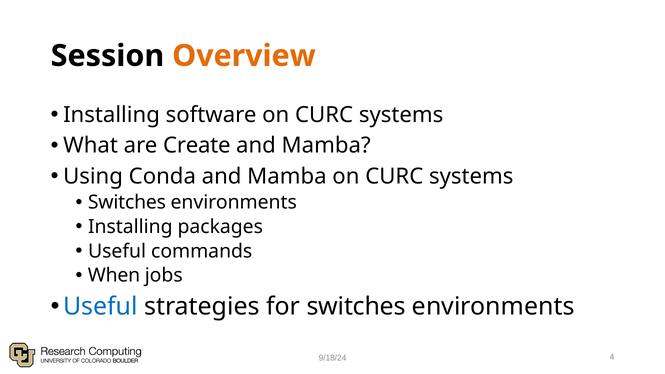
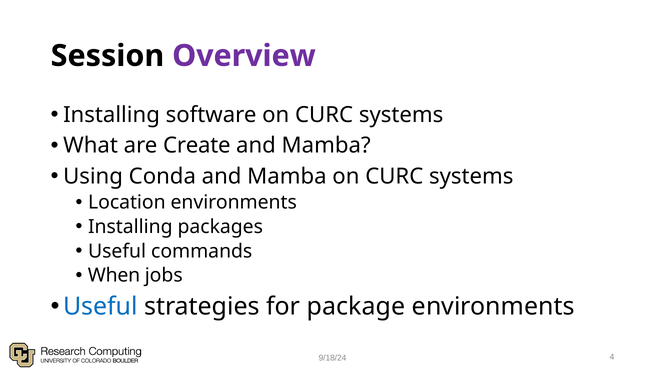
Overview colour: orange -> purple (244, 56)
Switches: Switches -> Location (127, 202)
for switches: switches -> package (356, 306)
